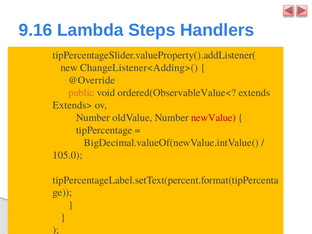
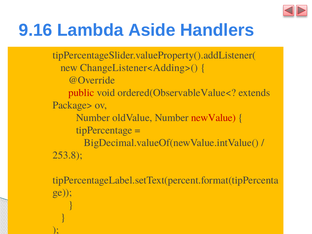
Steps: Steps -> Aside (152, 30)
public colour: orange -> red (81, 93)
Extends>: Extends> -> Package> (73, 105)
105.0: 105.0 -> 253.8 (68, 155)
